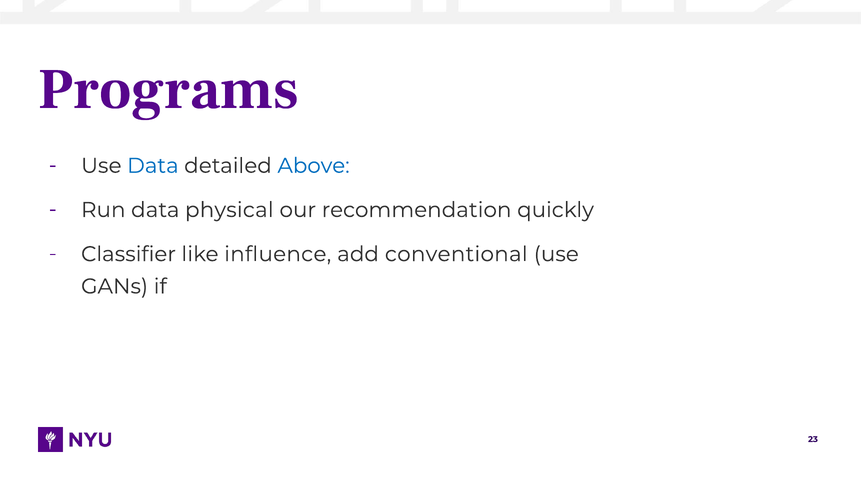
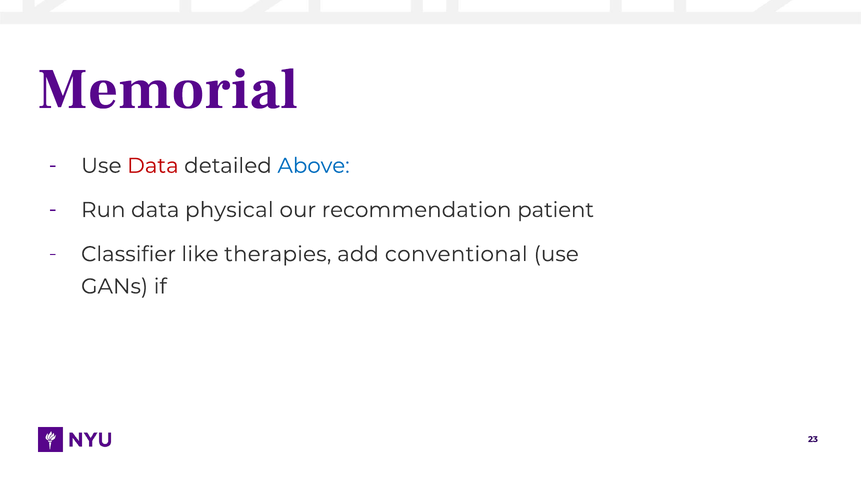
Programs: Programs -> Memorial (168, 89)
Data colour: blue -> red (153, 166)
quickly: quickly -> patient (556, 210)
influence: influence -> therapies (278, 254)
